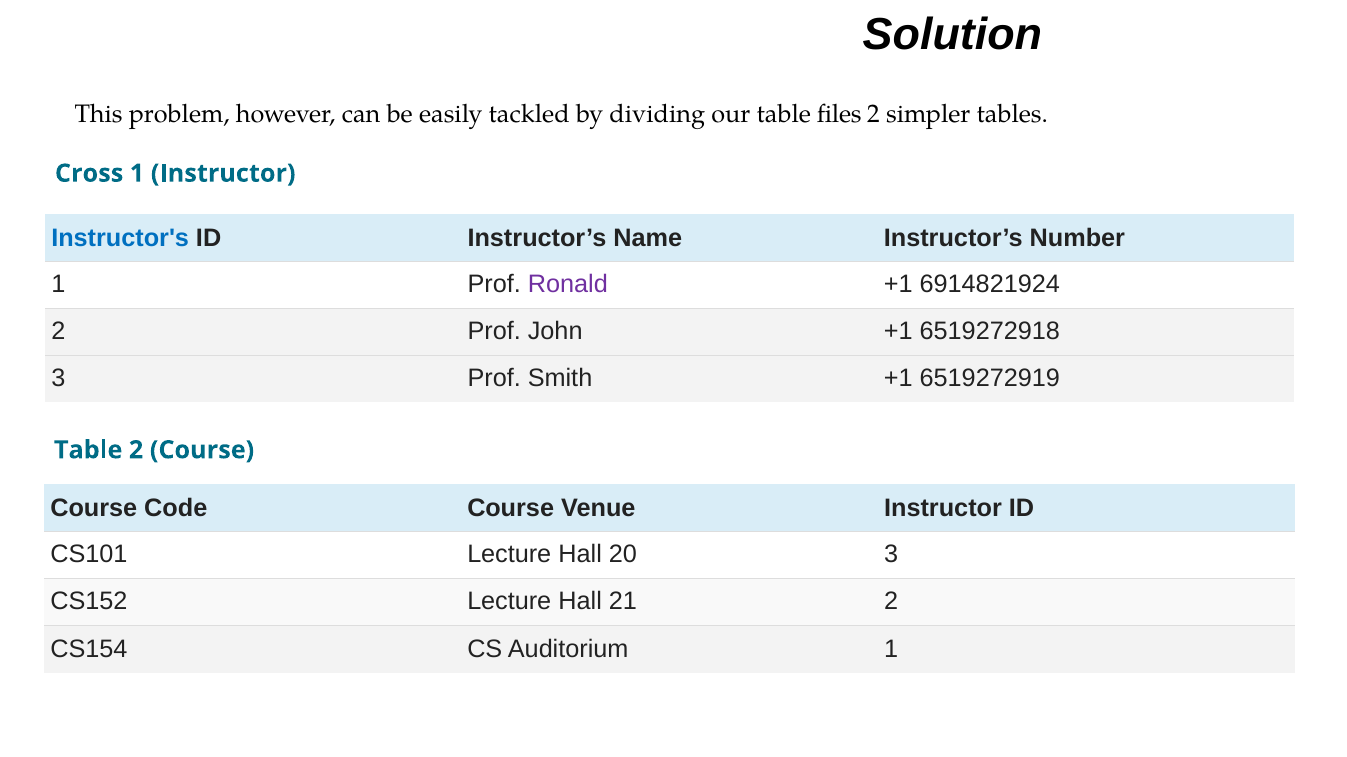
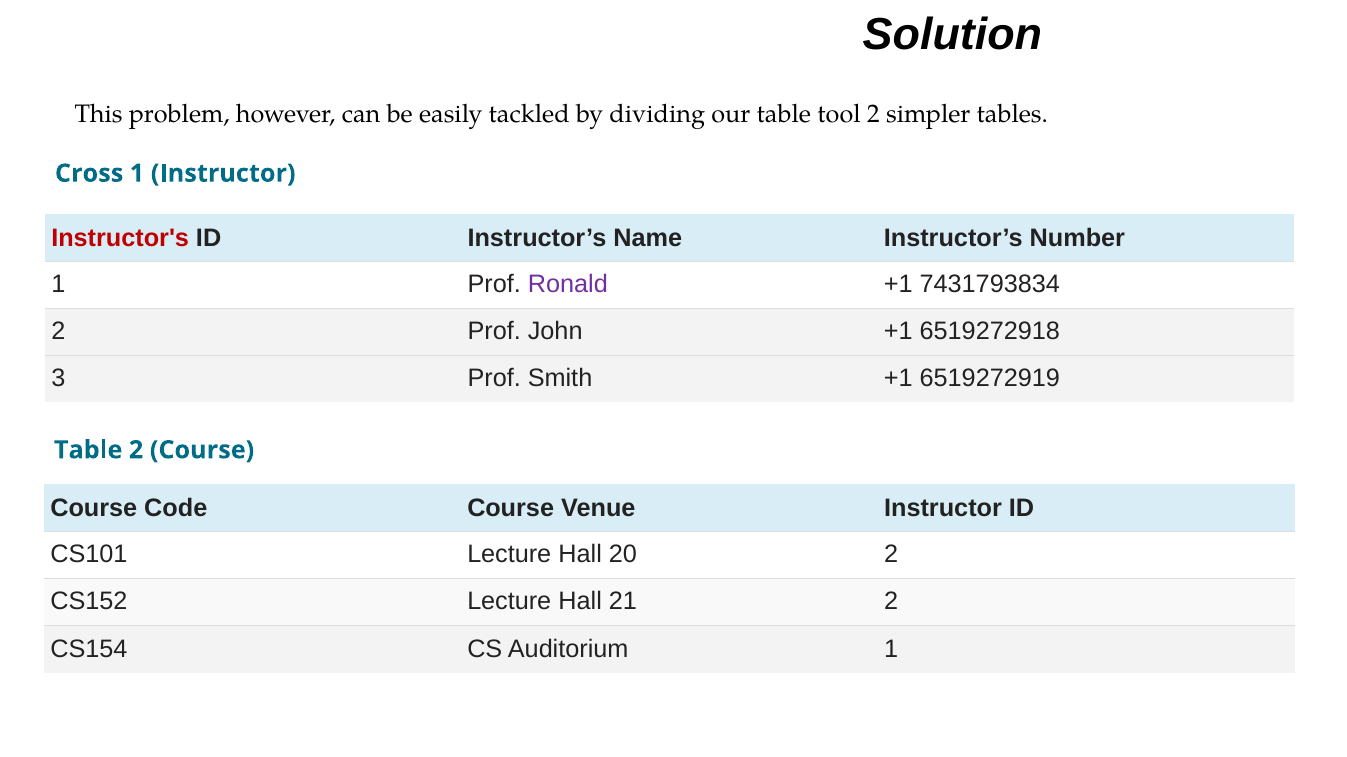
files: files -> tool (839, 114)
Instructor's colour: blue -> red (120, 238)
6914821924: 6914821924 -> 7431793834 (990, 284)
20 3: 3 -> 2 (891, 555)
